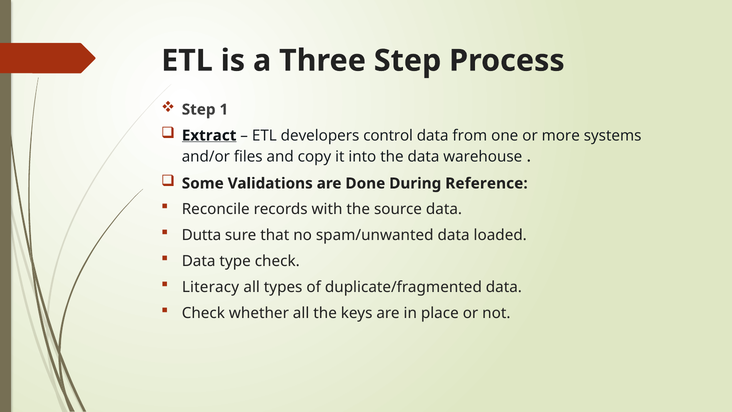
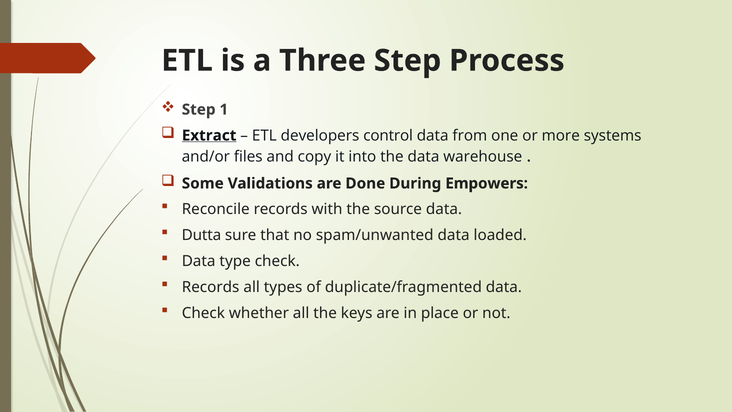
Reference: Reference -> Empowers (487, 183)
Literacy: Literacy -> Records (211, 287)
